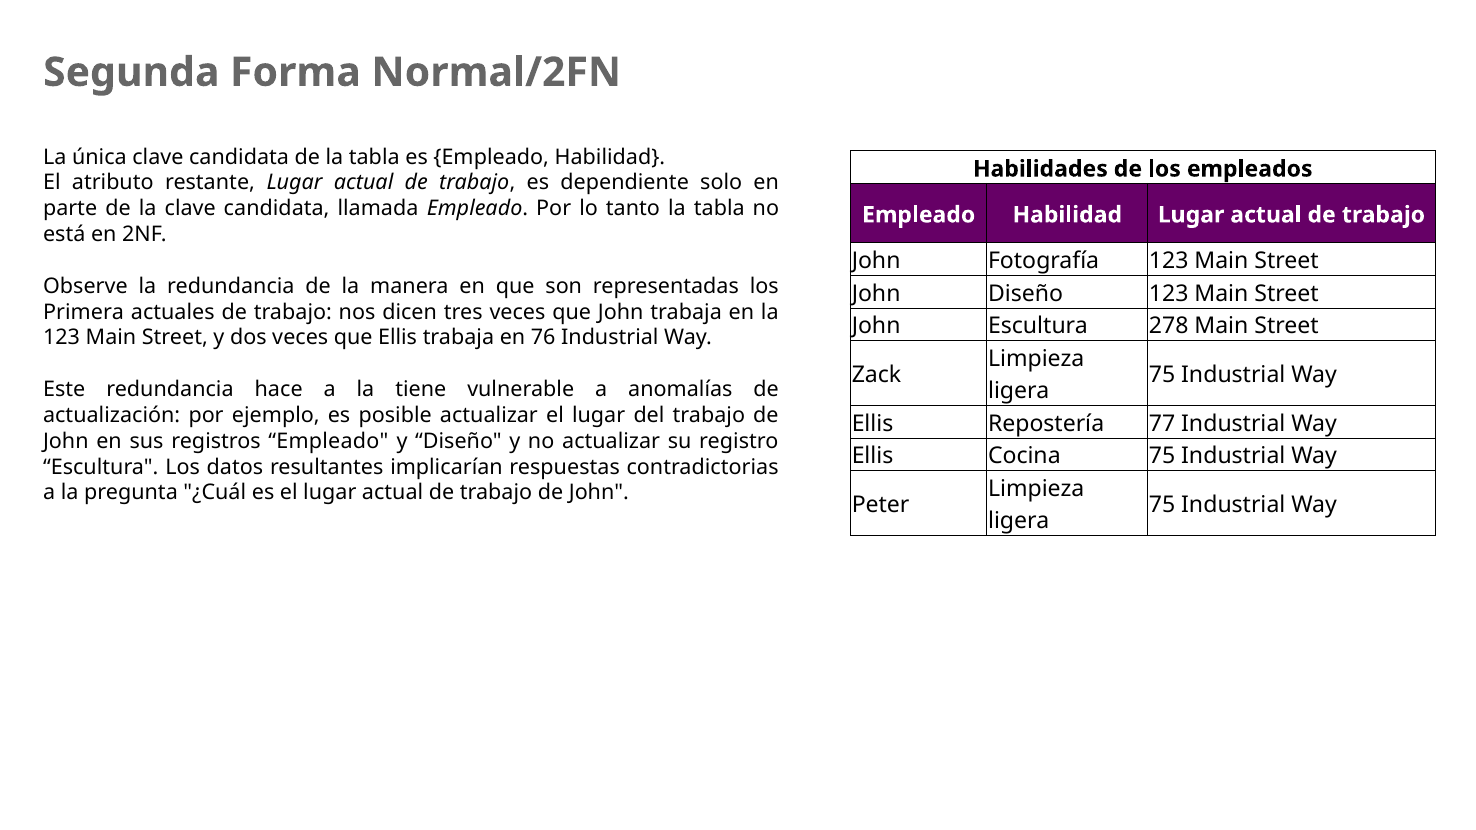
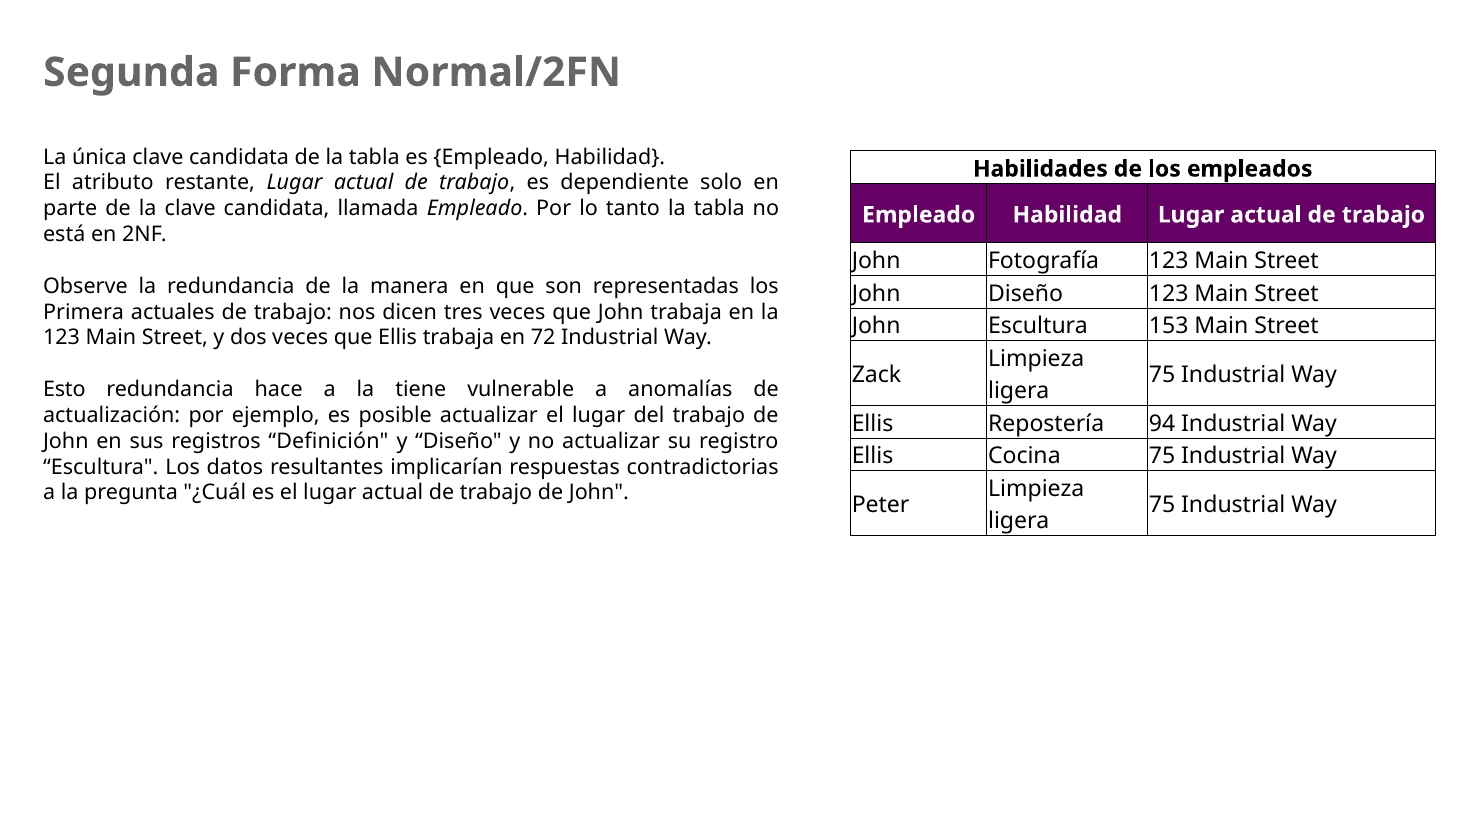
278: 278 -> 153 (1169, 326)
76: 76 -> 72 (543, 338)
Este: Este -> Esto (64, 390)
77: 77 -> 94 (1162, 424)
registros Empleado: Empleado -> Definición (328, 441)
